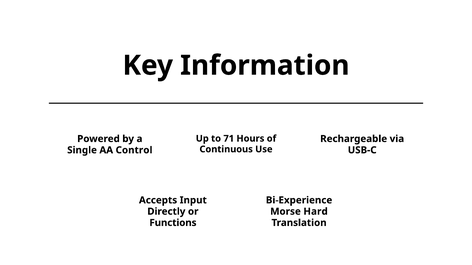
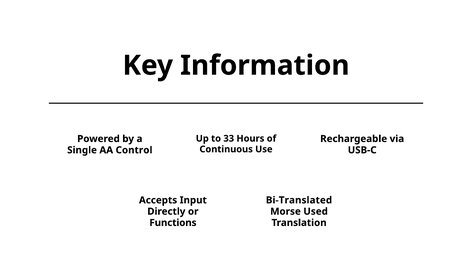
71: 71 -> 33 (229, 139)
Bi-Experience: Bi-Experience -> Bi-Translated (299, 201)
Hard: Hard -> Used (316, 212)
